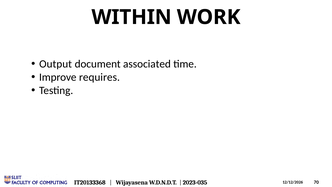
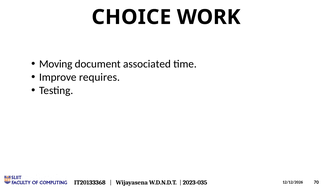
WITHIN: WITHIN -> CHOICE (131, 17)
Output: Output -> Moving (56, 64)
